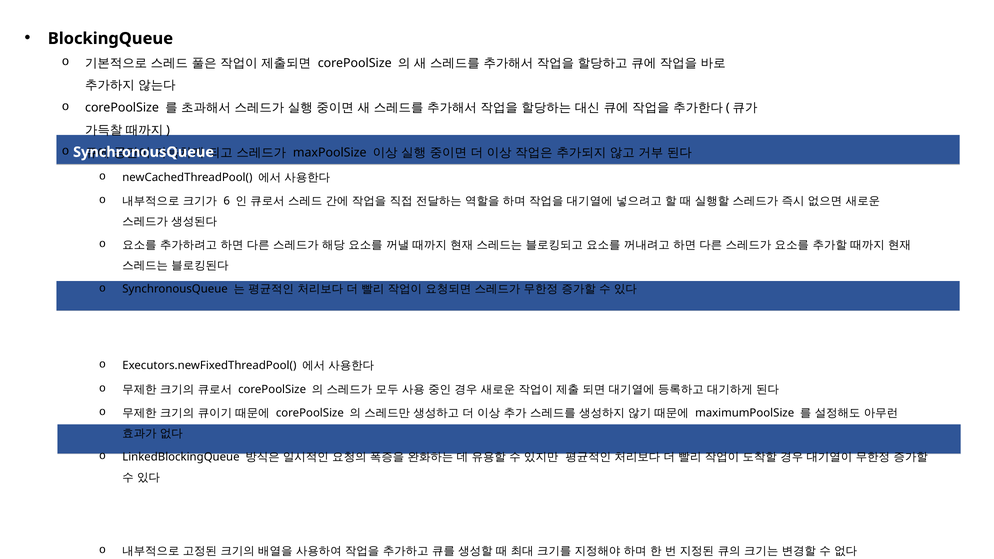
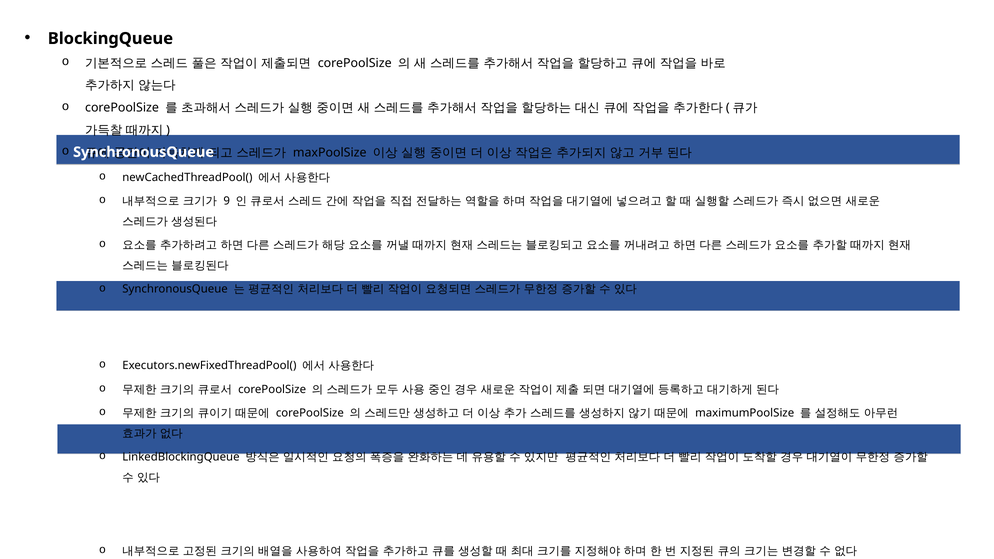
6: 6 -> 9 (227, 201)
